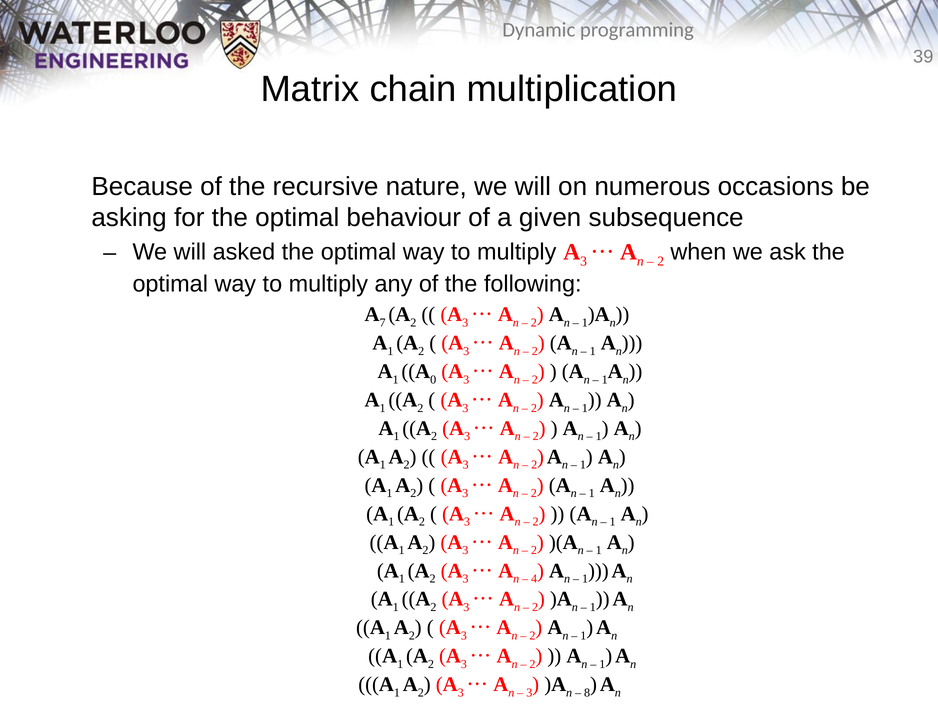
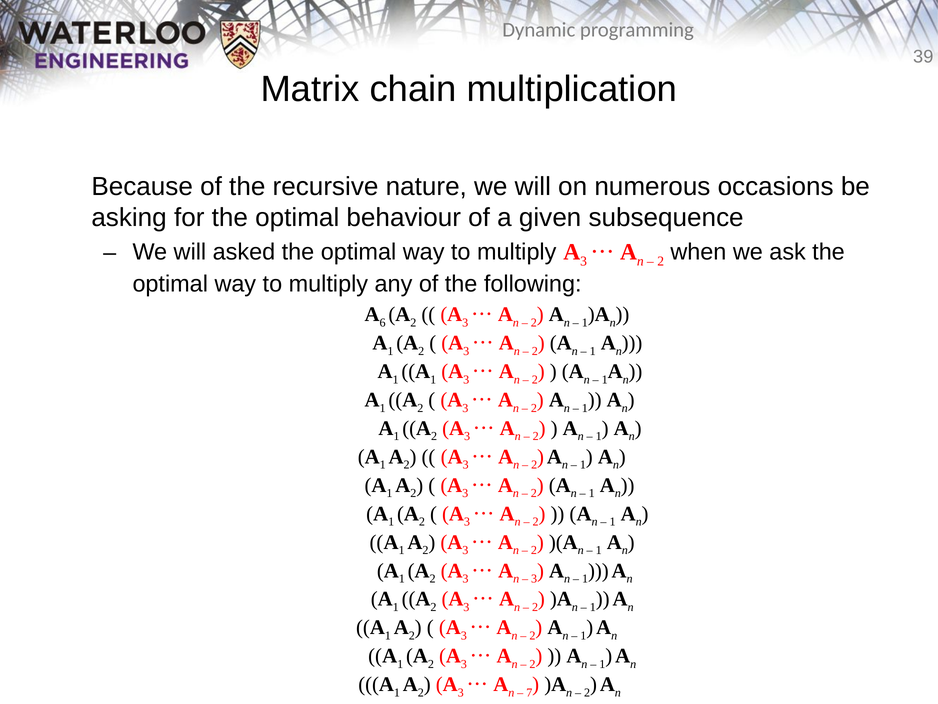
7: 7 -> 6 (383, 322)
1 A 0: 0 -> 1 (433, 379)
4: 4 -> 3 (534, 578)
3: 3 -> 7 (529, 692)
8: 8 -> 2 (587, 692)
